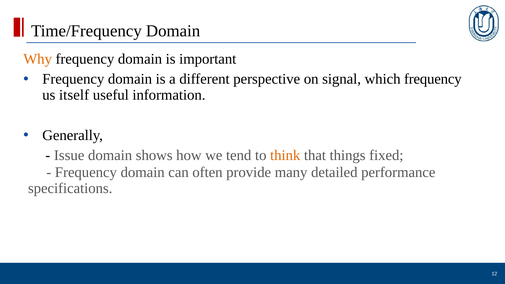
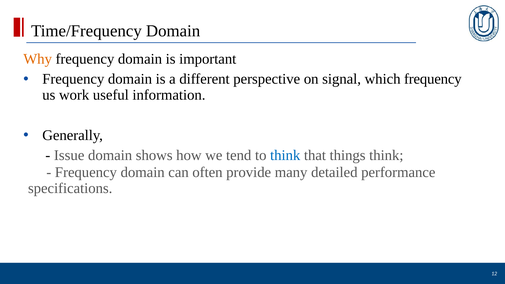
itself: itself -> work (74, 95)
think colour: orange -> blue (285, 155)
things fixed: fixed -> think (386, 155)
